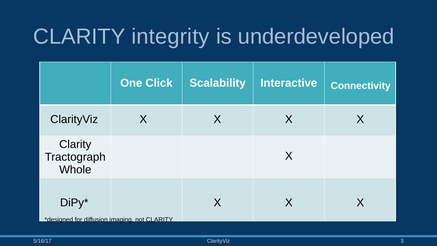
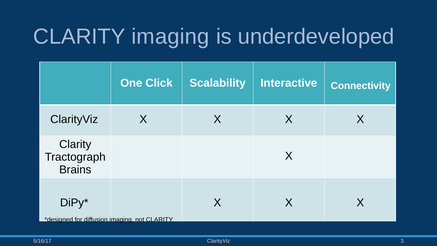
CLARITY integrity: integrity -> imaging (170, 37)
Whole: Whole -> Brains (75, 170)
